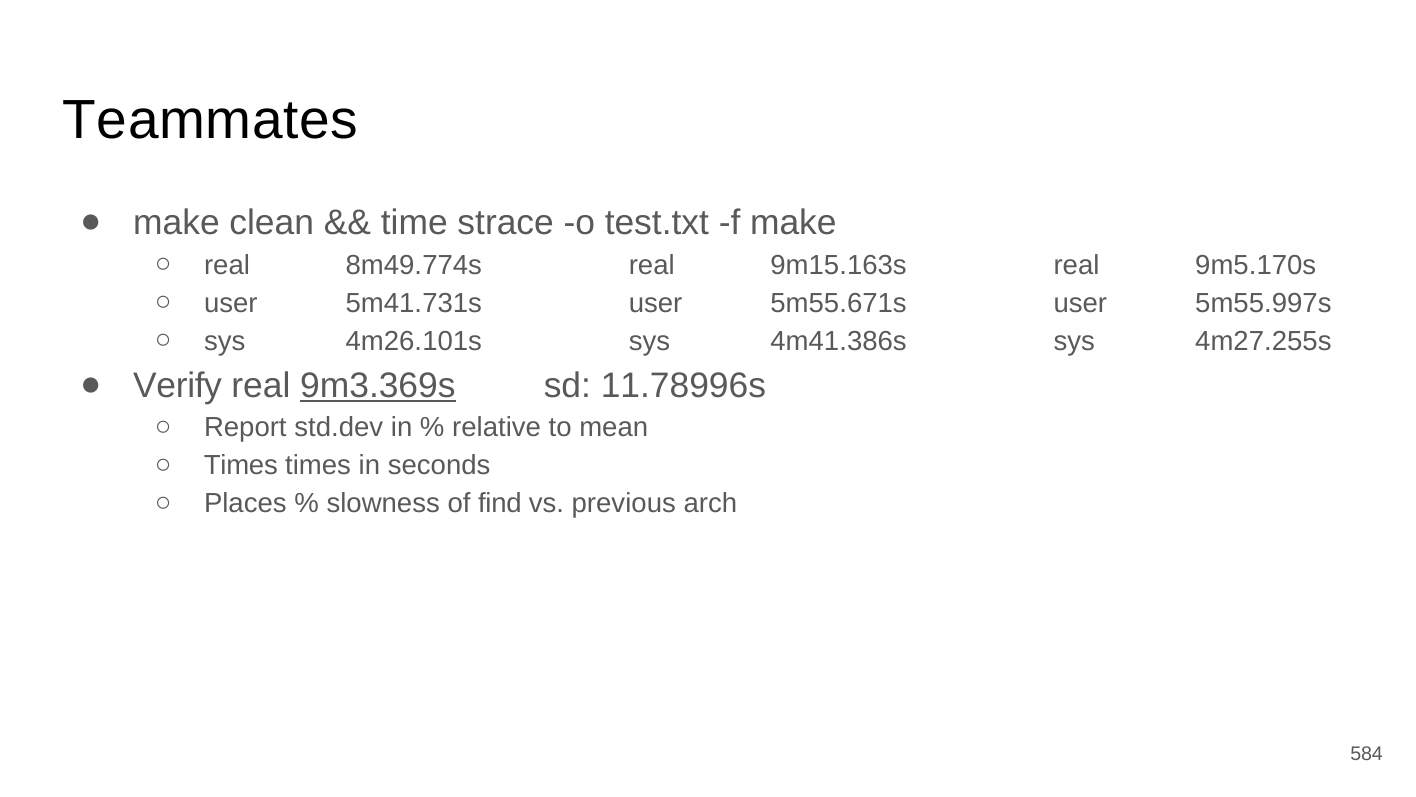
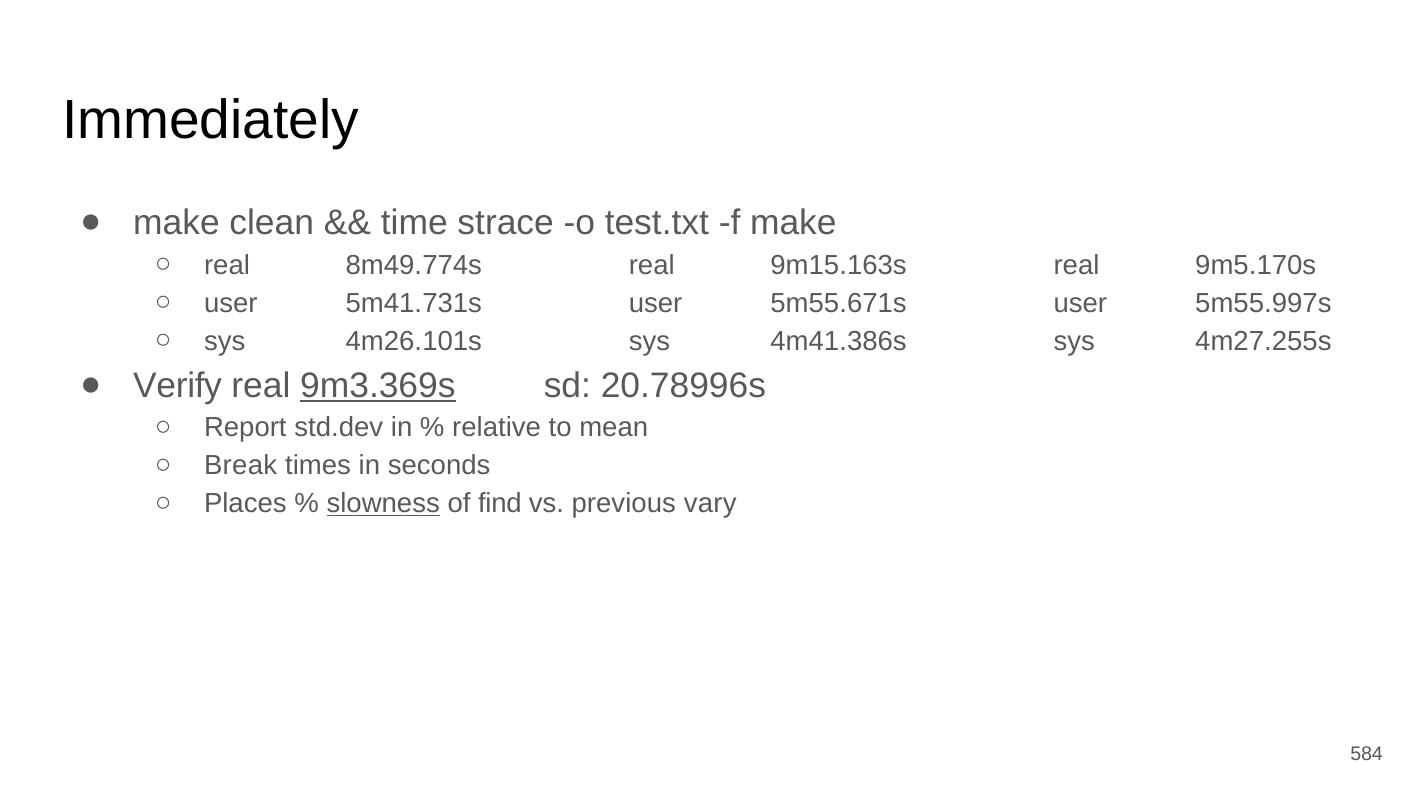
Teammates: Teammates -> Immediately (211, 120)
11.78996s: 11.78996s -> 20.78996s (683, 385)
Times: Times -> Break (241, 465)
slowness underline: none -> present (383, 503)
arch: arch -> vary (710, 503)
